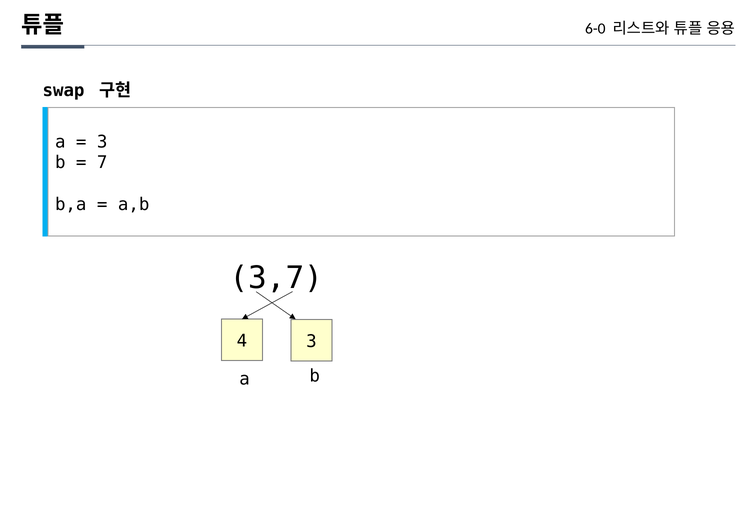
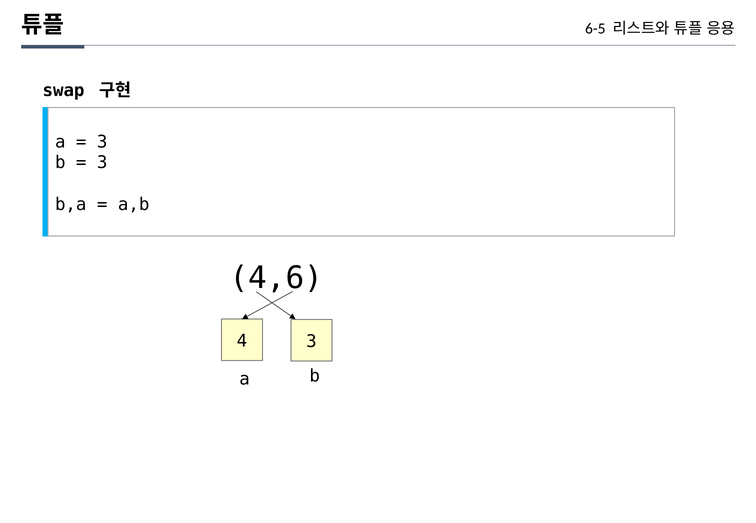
6-0: 6-0 -> 6-5 (595, 29)
7: 7 -> 3 (102, 163)
3,7: 3,7 -> 4,6 (276, 278)
